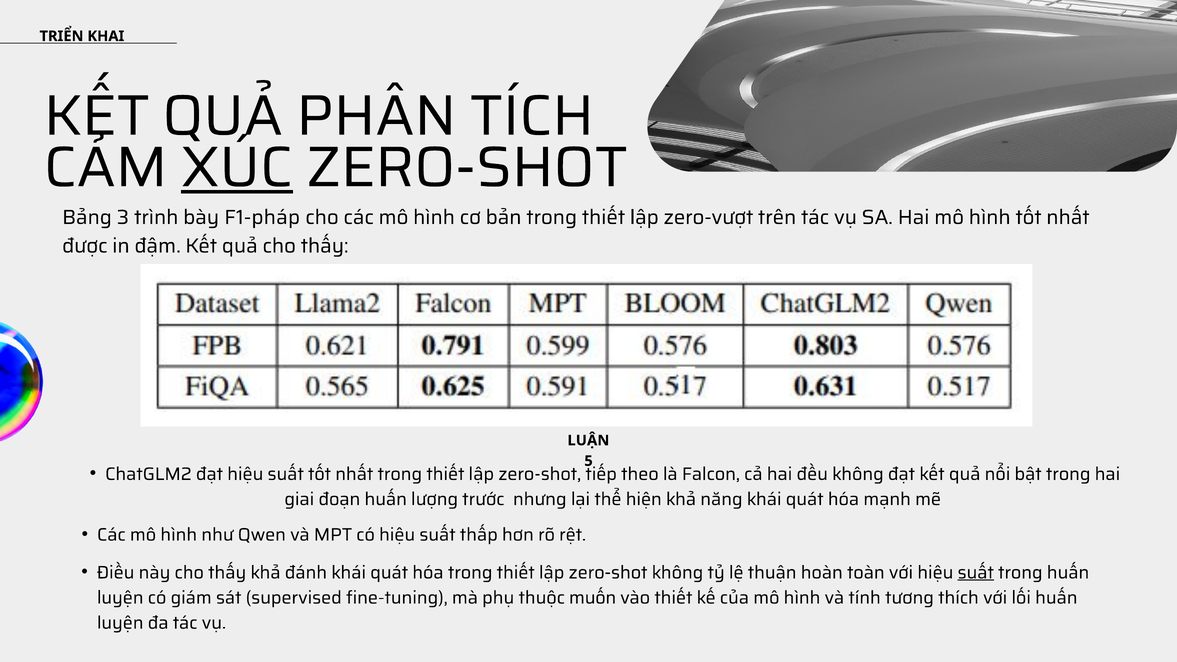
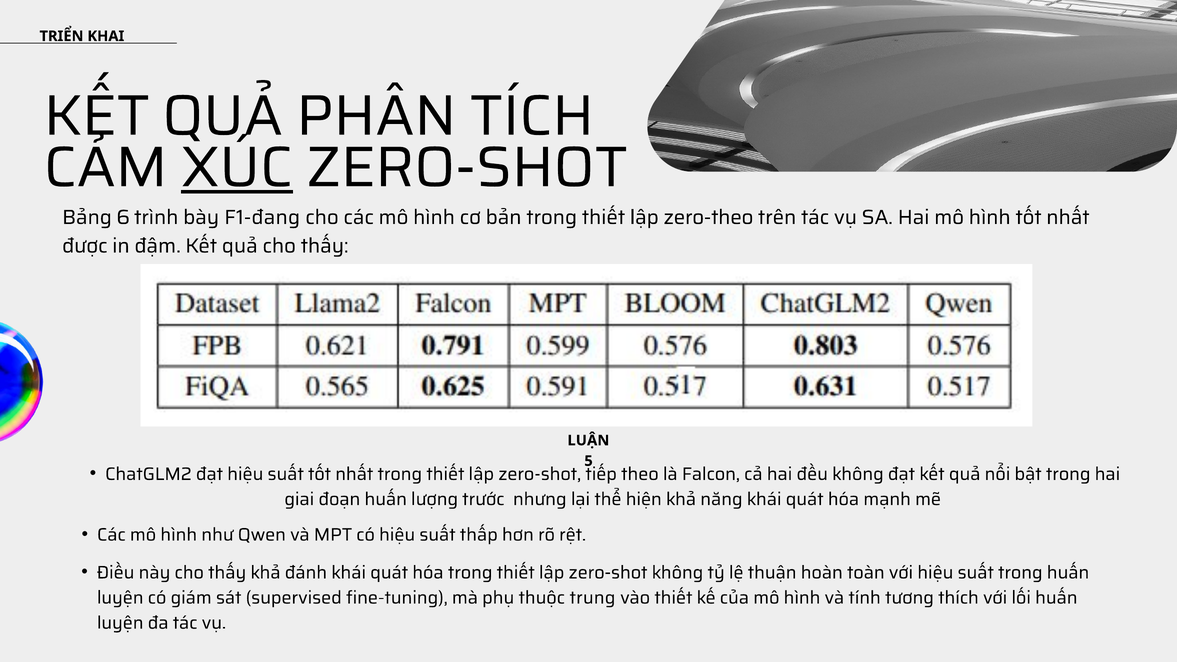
3: 3 -> 6 (123, 217)
F1-pháp: F1-pháp -> F1-đang (262, 217)
zero-vượt: zero-vượt -> zero-theo (708, 217)
suất underline: present -> none (976, 573)
muốn: muốn -> trung (592, 598)
